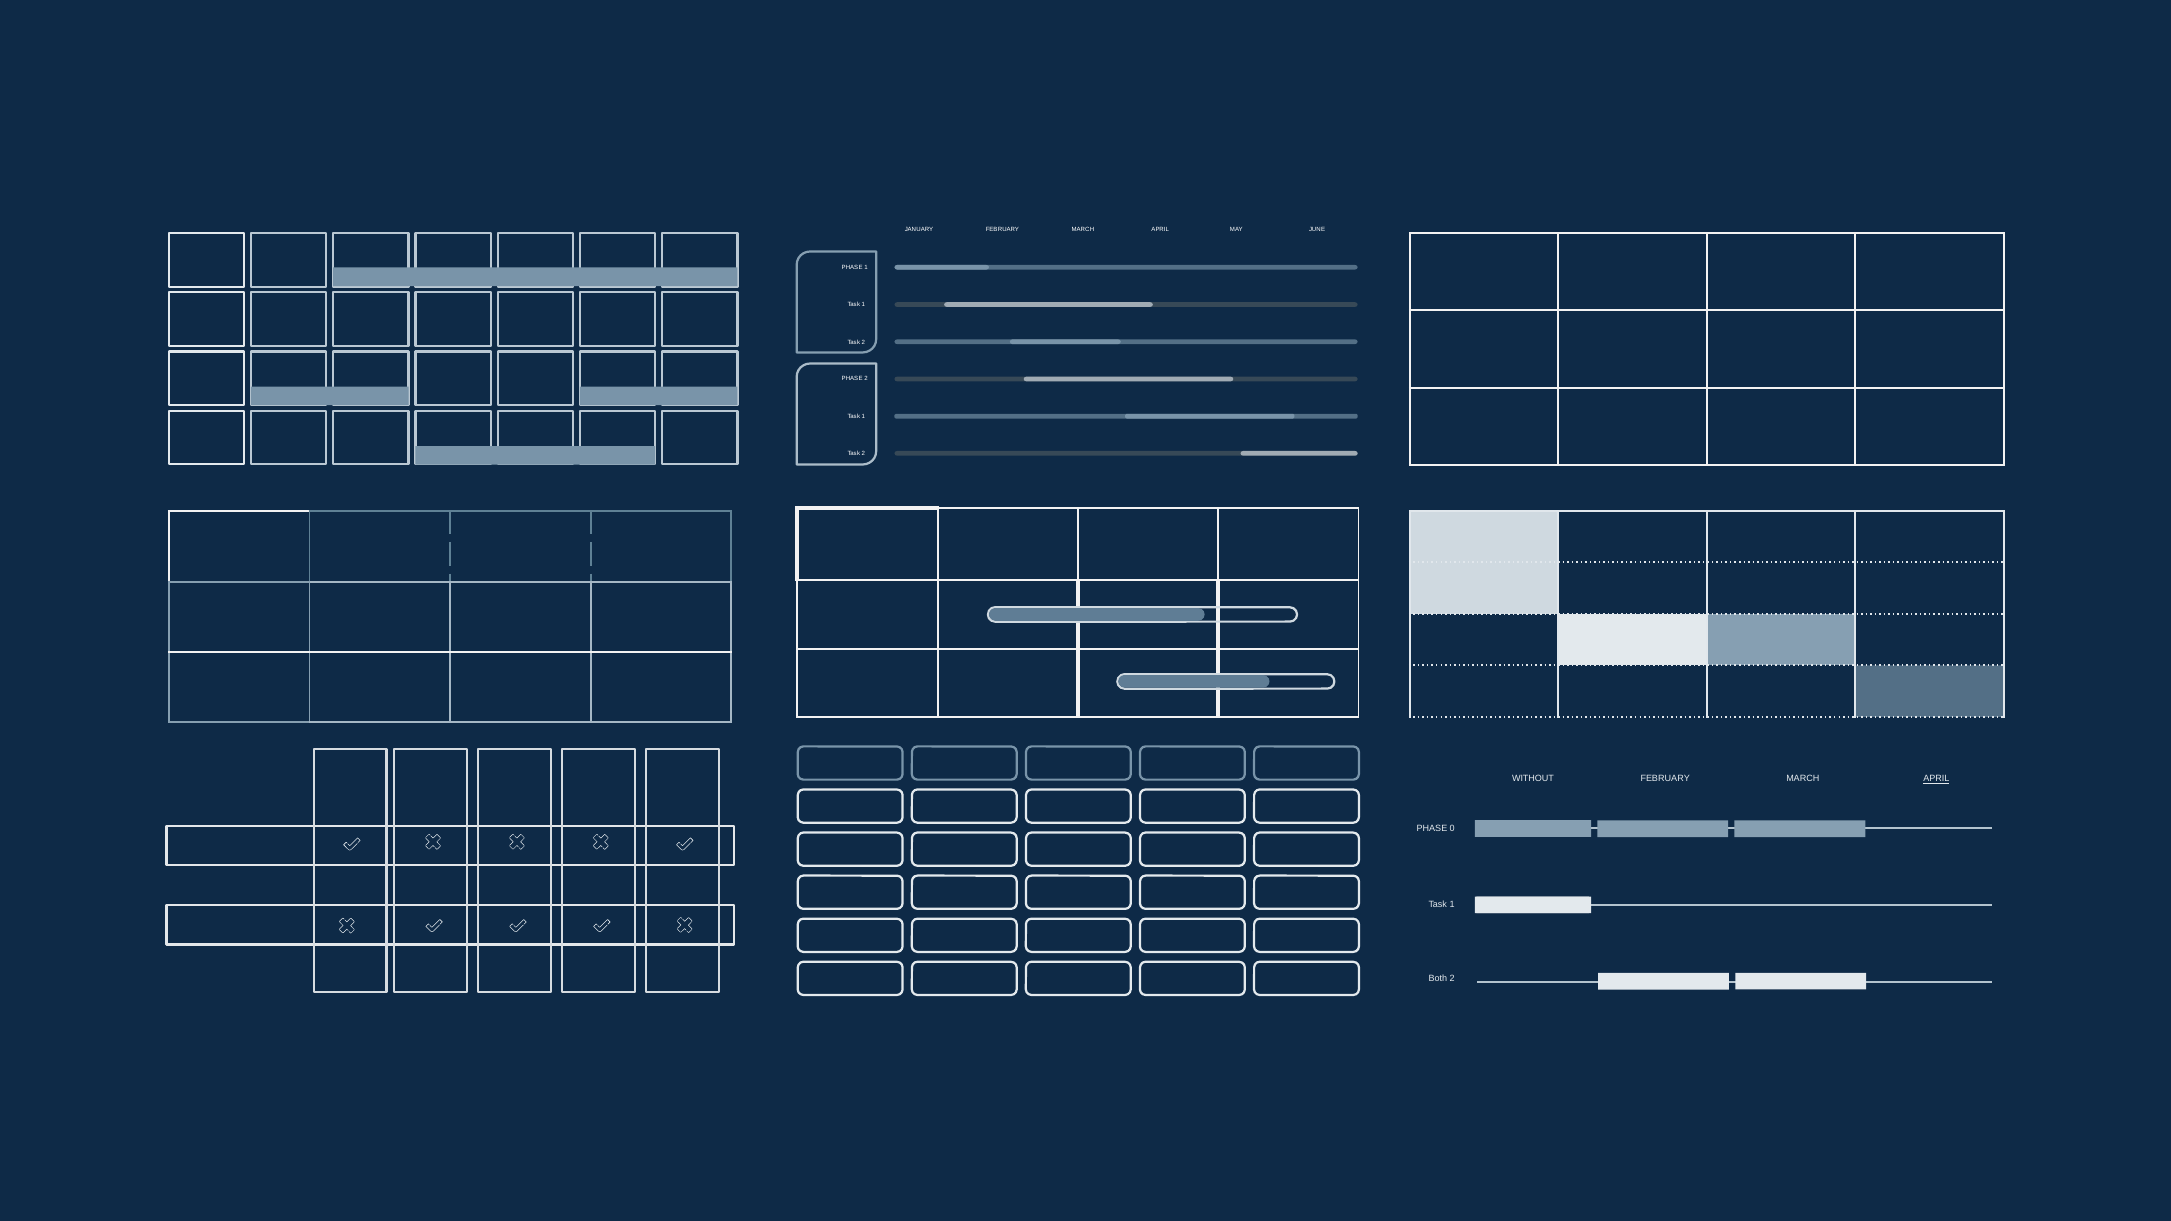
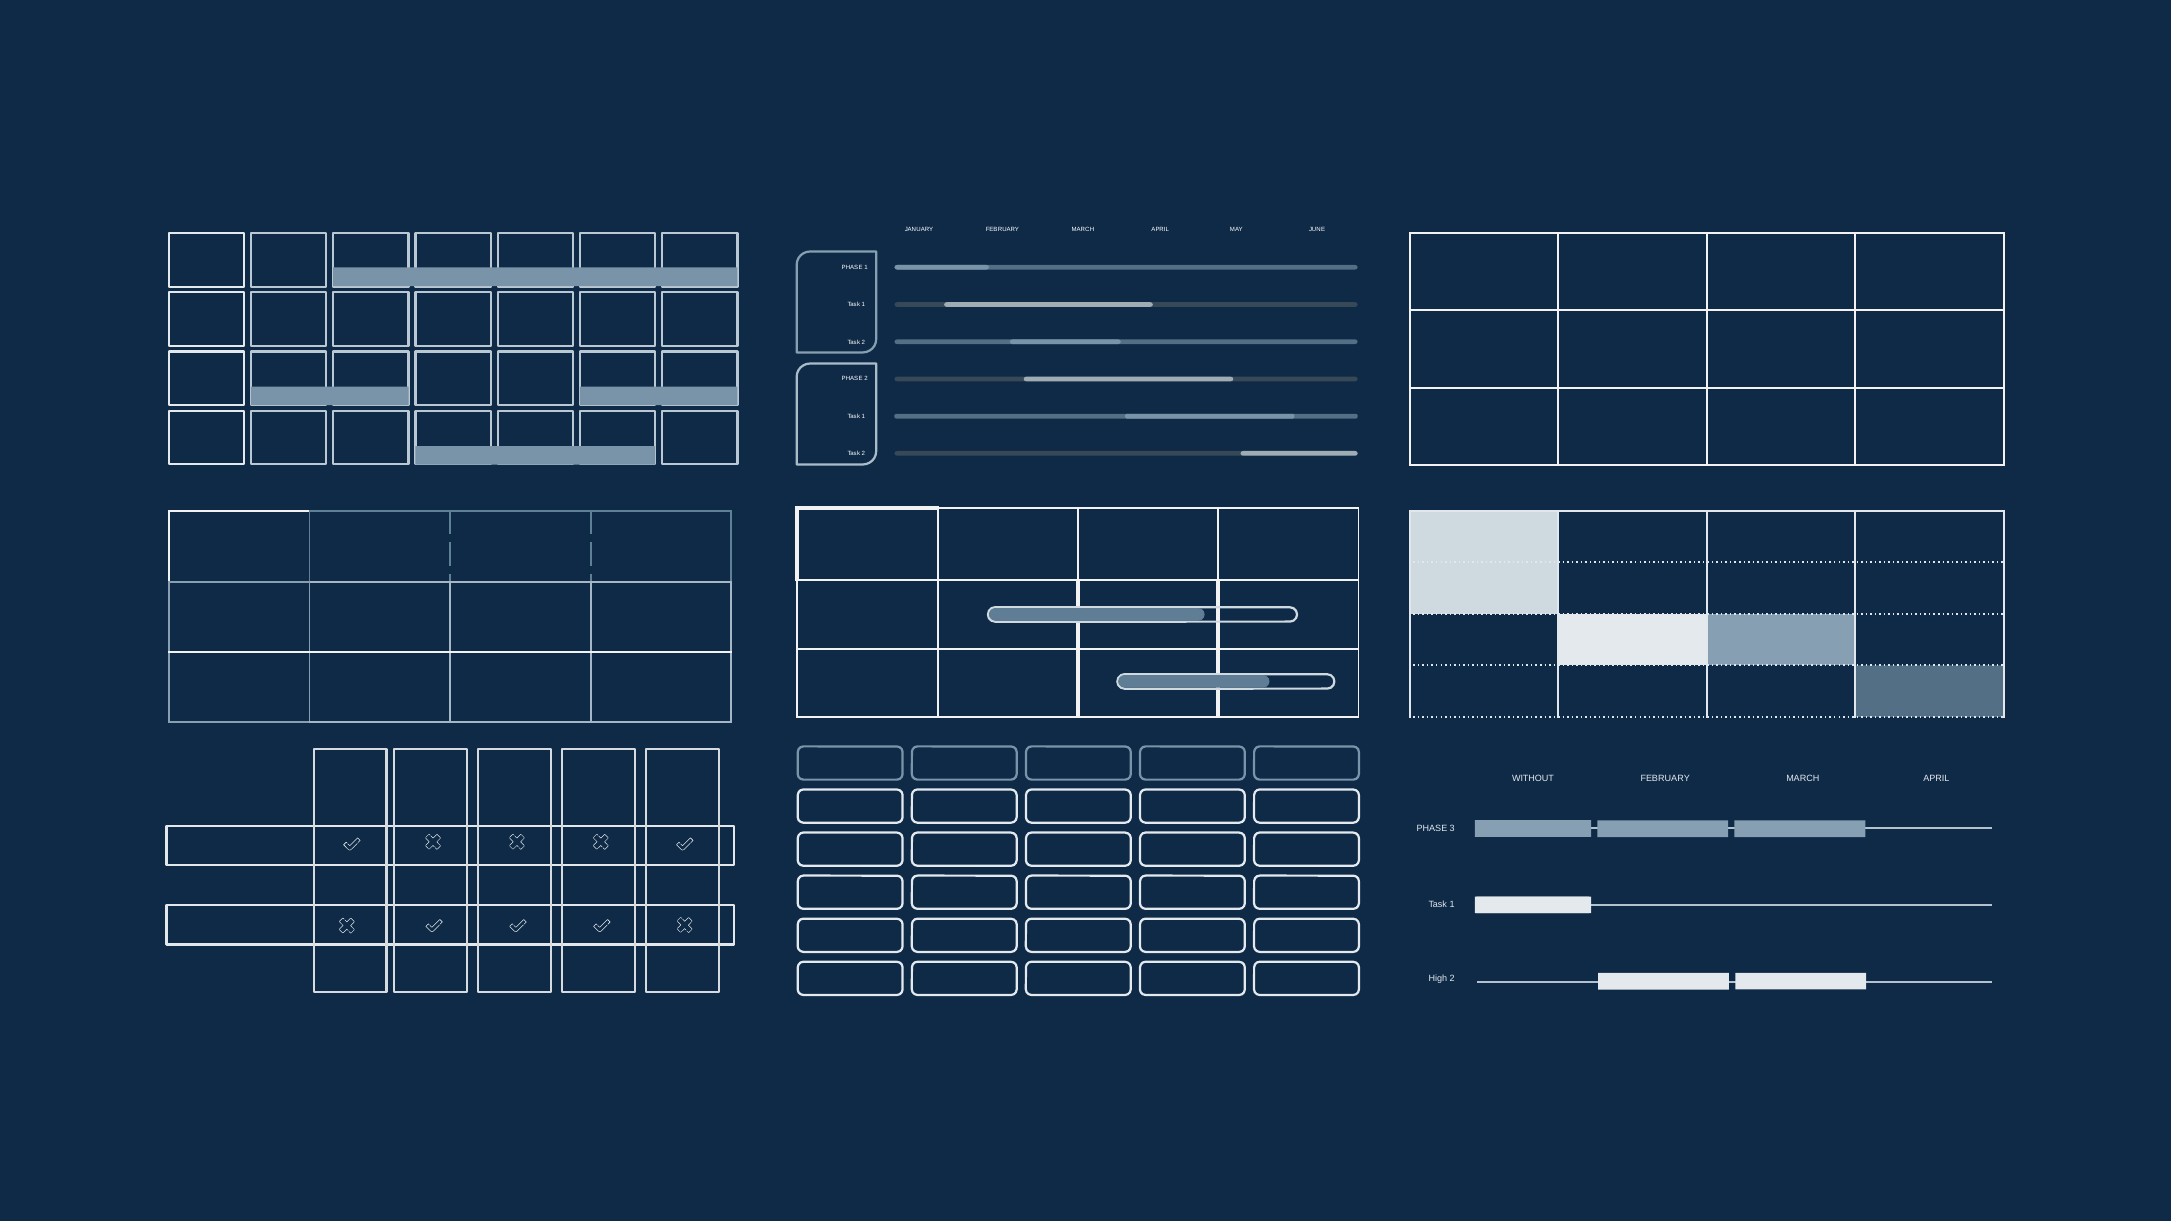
APRIL underline: present -> none (1936, 779)
0: 0 -> 3 (1452, 829)
Both: Both -> High (1438, 979)
